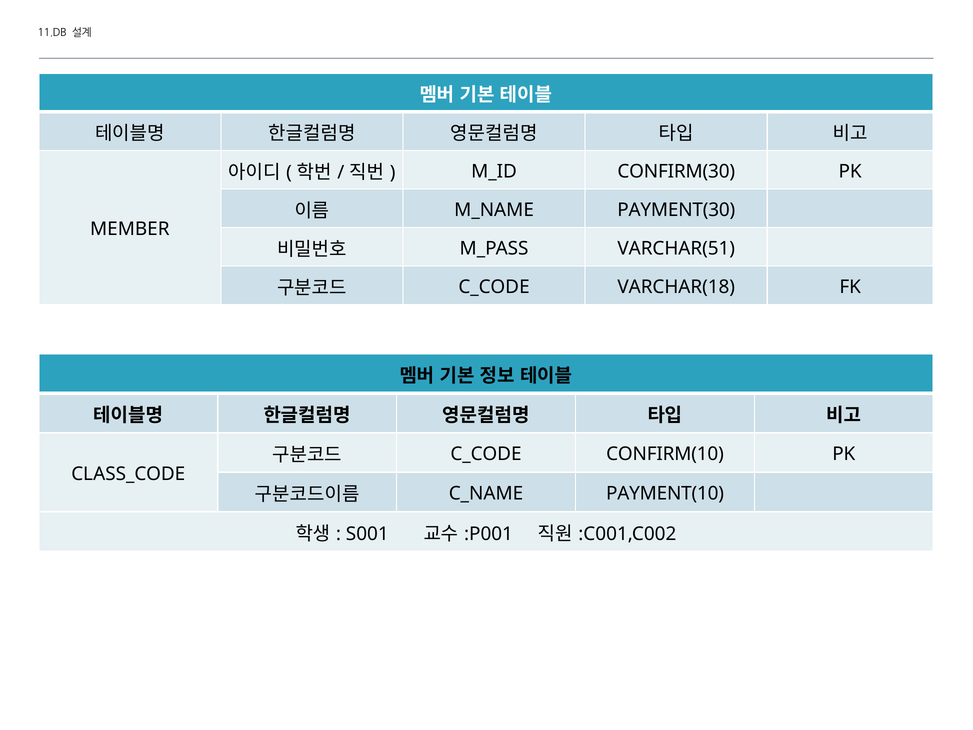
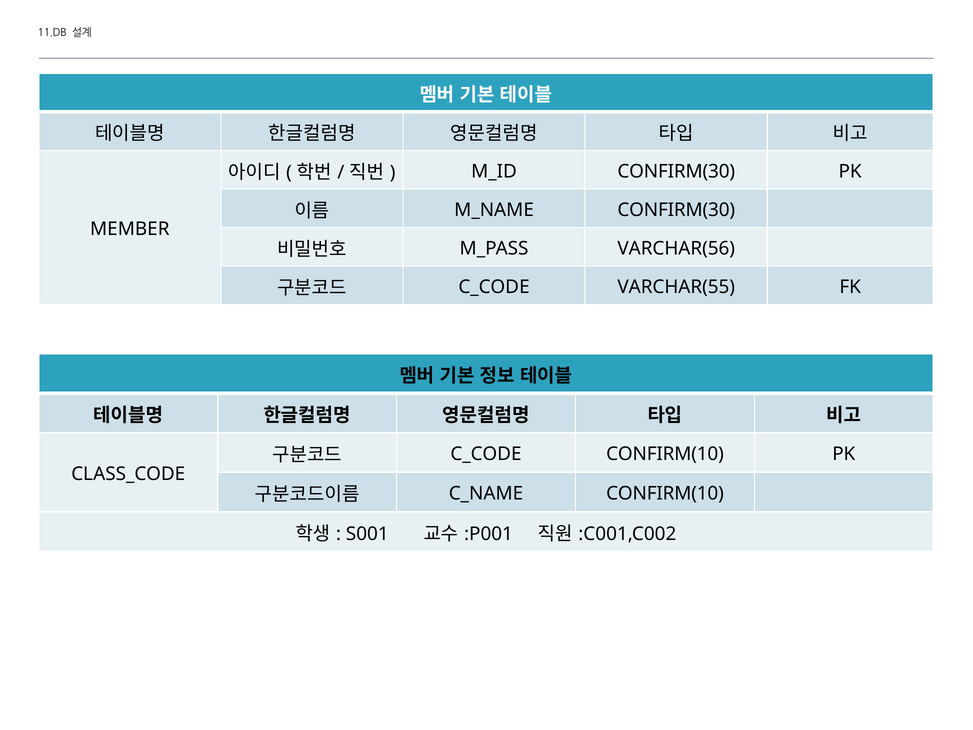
PAYMENT(30: PAYMENT(30 -> CONFIRM(30 (676, 210)
VARCHAR(51: VARCHAR(51 -> VARCHAR(56 (676, 248)
VARCHAR(18: VARCHAR(18 -> VARCHAR(55 (676, 287)
PAYMENT(10: PAYMENT(10 -> CONFIRM(10 (665, 493)
